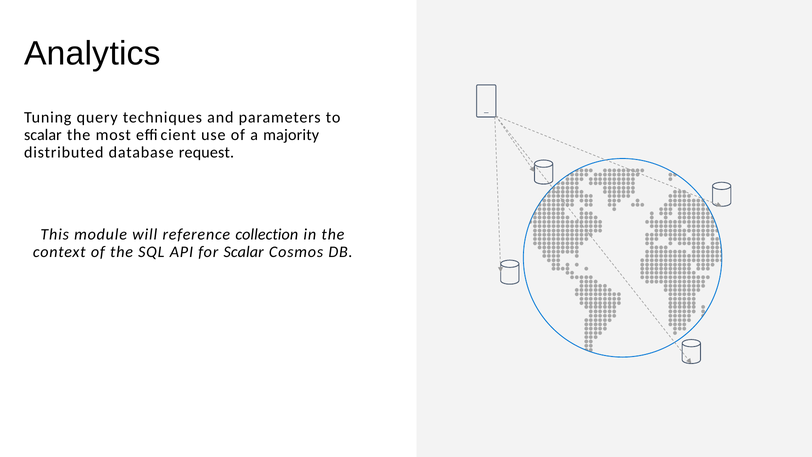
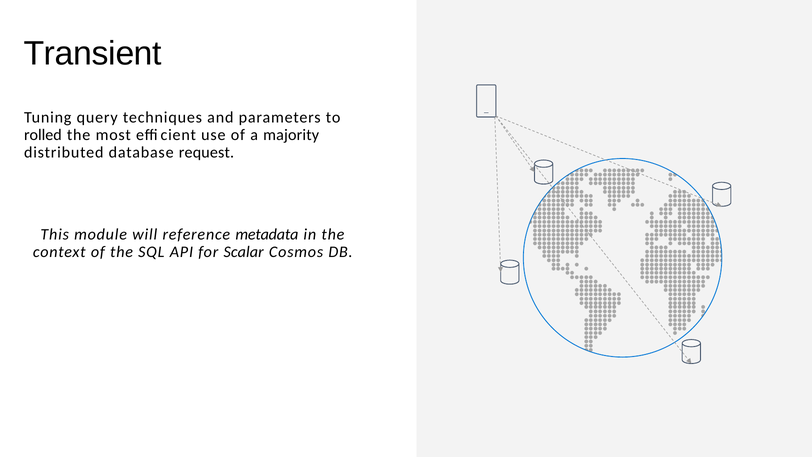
Analytics: Analytics -> Transient (93, 54)
scalar: scalar -> rolled (43, 135)
collection: collection -> metadata (267, 234)
